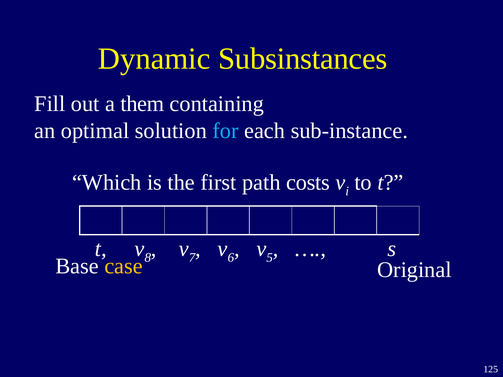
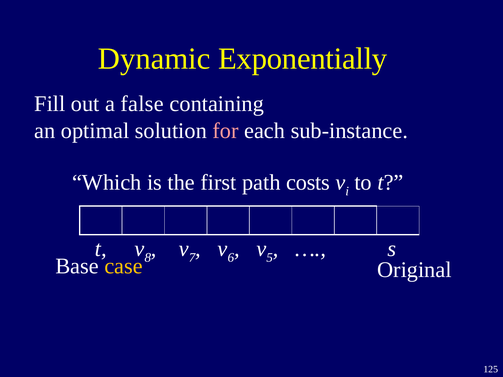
Subsinstances: Subsinstances -> Exponentially (303, 59)
them: them -> false (142, 104)
for colour: light blue -> pink (226, 131)
